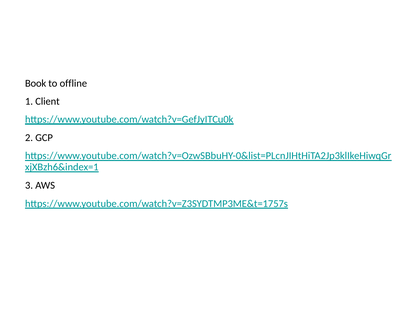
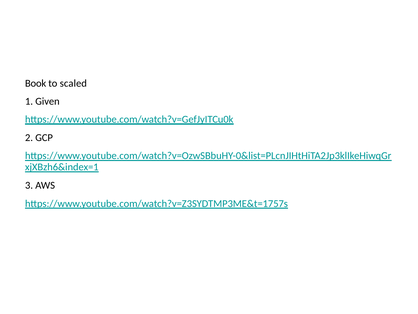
offline: offline -> scaled (73, 83)
Client: Client -> Given (47, 101)
